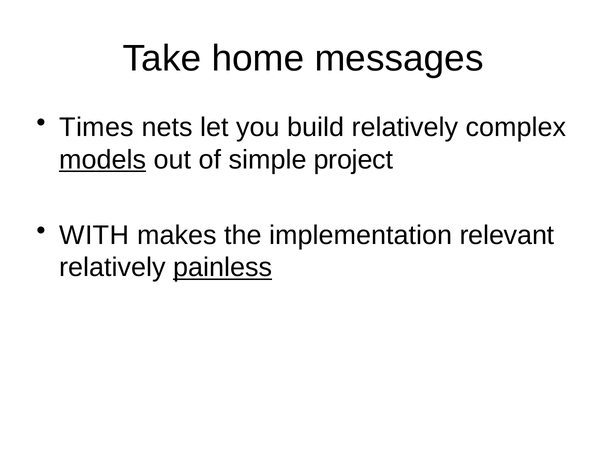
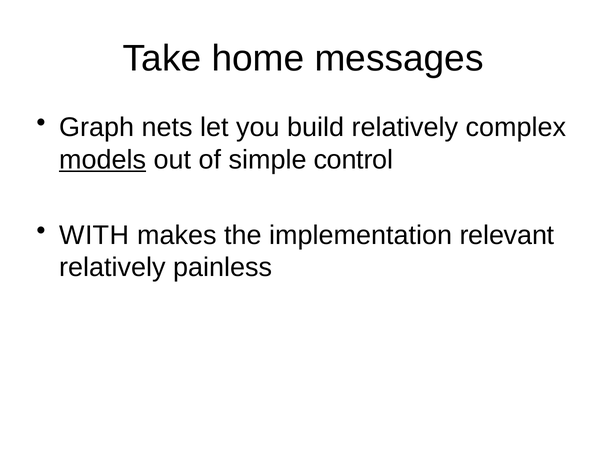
Times: Times -> Graph (97, 127)
project: project -> control (353, 160)
painless underline: present -> none (223, 268)
